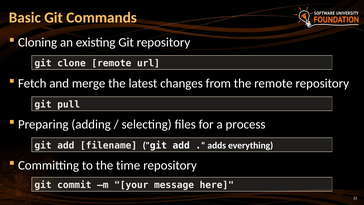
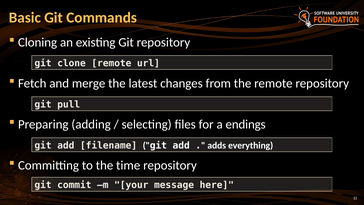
process: process -> endings (246, 124)
